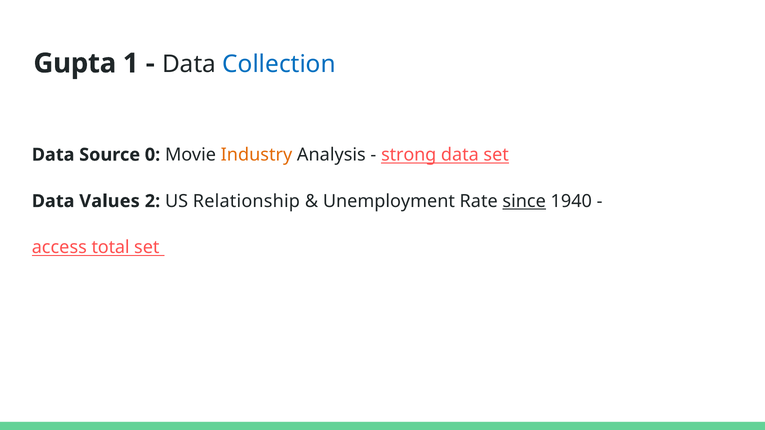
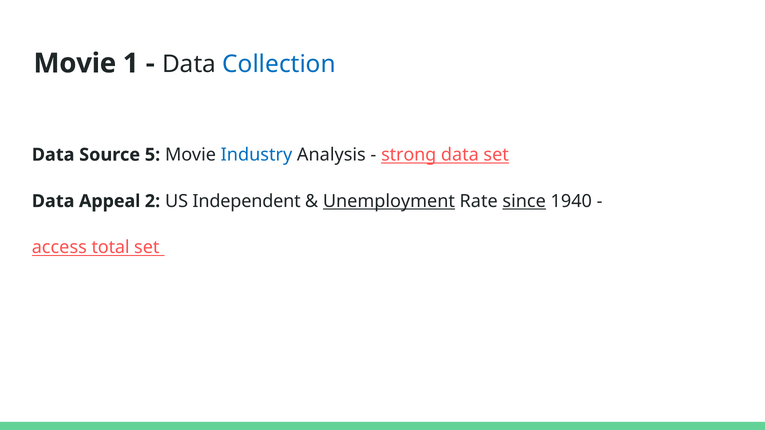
Gupta: Gupta -> Movie (75, 63)
0: 0 -> 5 (153, 155)
Industry colour: orange -> blue (256, 155)
Values: Values -> Appeal (110, 201)
Relationship: Relationship -> Independent (247, 201)
Unemployment underline: none -> present (389, 201)
